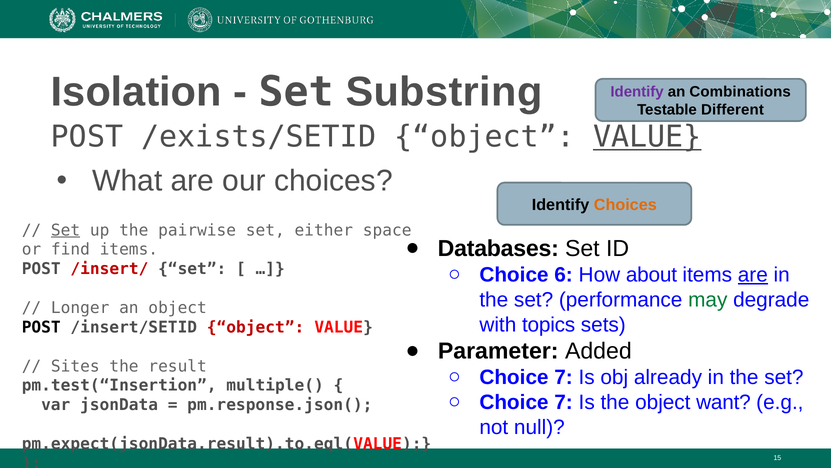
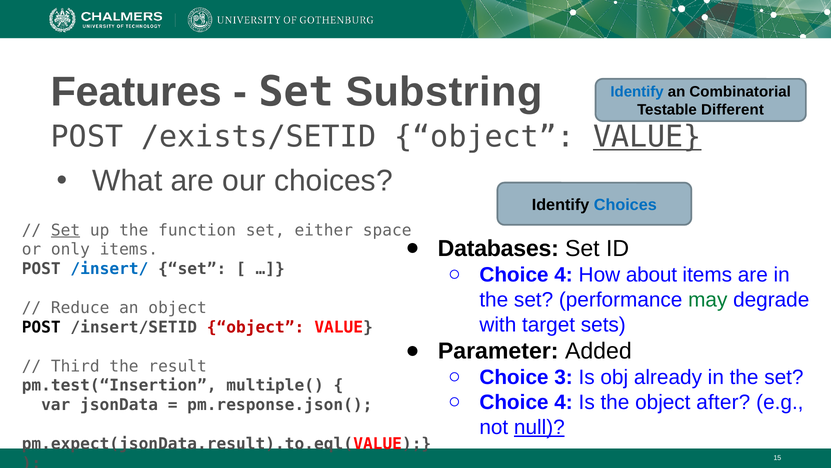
Isolation: Isolation -> Features (136, 92)
Identify colour: purple -> blue (637, 92)
Combinations: Combinations -> Combinatorial (740, 92)
Choices colour: orange -> blue (625, 205)
pairwise: pairwise -> function (197, 230)
find: find -> only (70, 249)
/insert/ colour: red -> blue (109, 269)
6: 6 -> 4 (564, 274)
are underline: present -> none (753, 274)
Longer: Longer -> Reduce (80, 308)
topics: topics -> target (549, 324)
Sites: Sites -> Third (75, 366)
7: 7 -> 3 (564, 377)
7: 7 -> 4 (564, 402)
want: want -> after (723, 402)
null underline: none -> present (539, 427)
